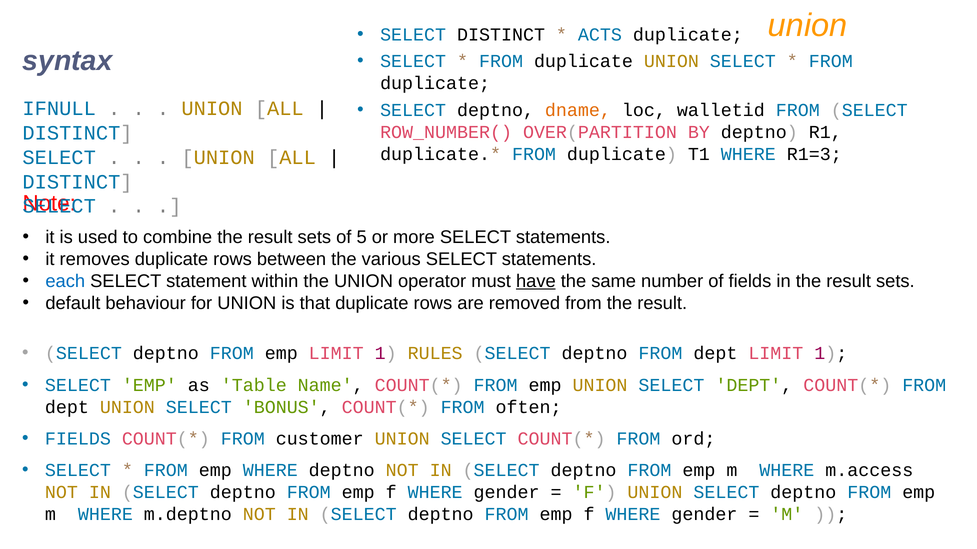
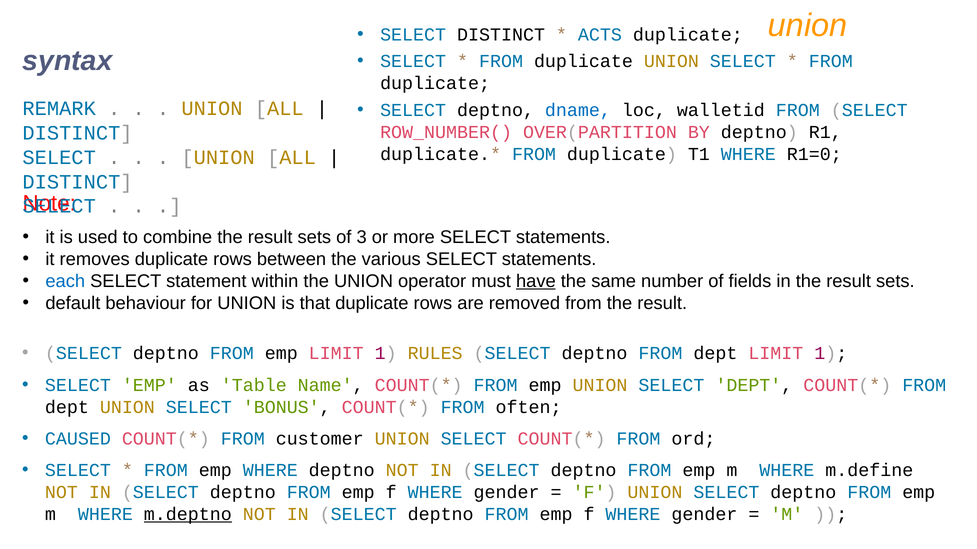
dname colour: orange -> blue (578, 110)
IFNULL: IFNULL -> REMARK (59, 109)
R1=3: R1=3 -> R1=0 (814, 154)
5: 5 -> 3 (362, 237)
FIELDS: FIELDS -> CAUSED (78, 439)
m.access: m.access -> m.define (869, 471)
m.deptno underline: none -> present (188, 515)
